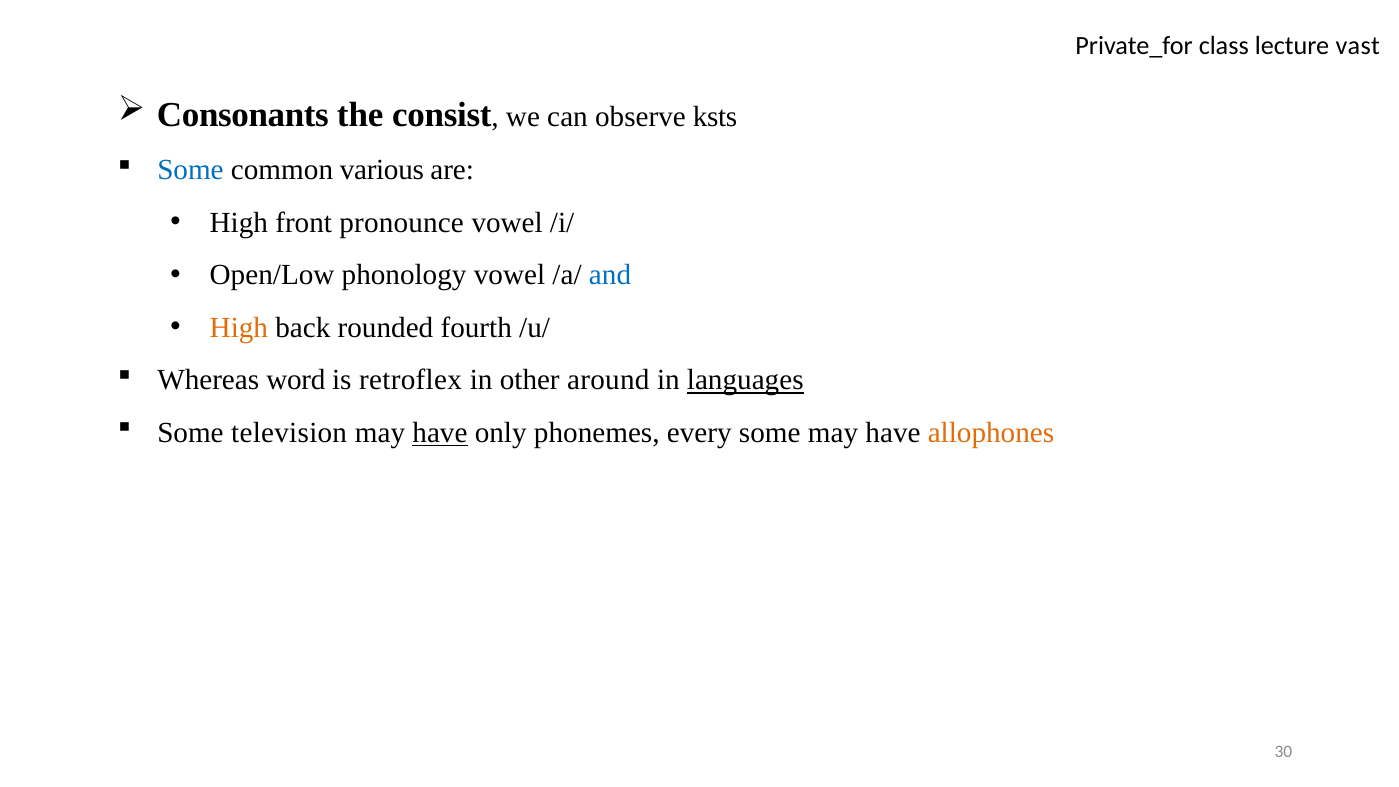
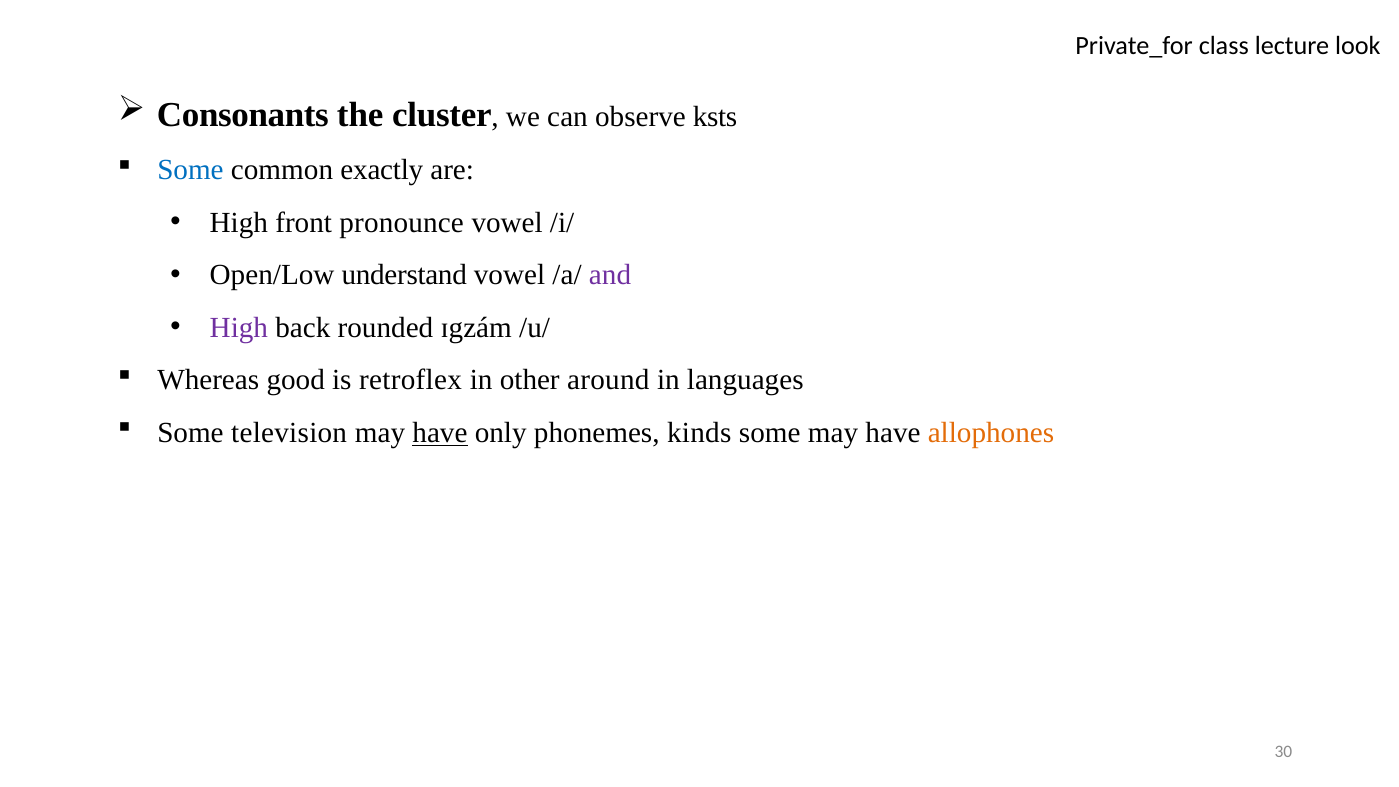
vast: vast -> look (1358, 46)
consist: consist -> cluster (442, 114)
various: various -> exactly (382, 170)
phonology: phonology -> understand (404, 275)
and colour: blue -> purple (610, 275)
High colour: orange -> purple (239, 328)
fourth: fourth -> ɪgzám (476, 328)
word: word -> good (296, 380)
languages underline: present -> none (745, 380)
every: every -> kinds (699, 433)
